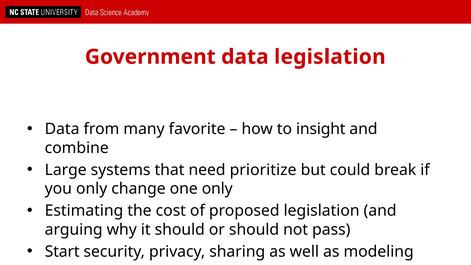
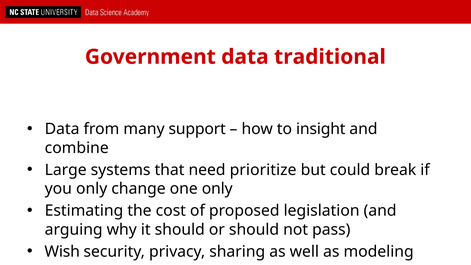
data legislation: legislation -> traditional (330, 57)
favorite: favorite -> support (197, 129)
Start: Start -> Wish (62, 252)
